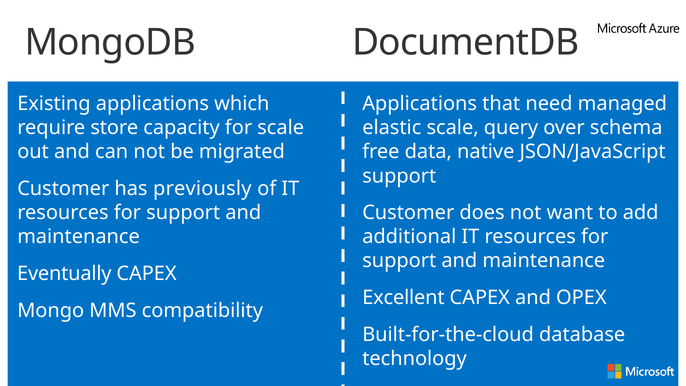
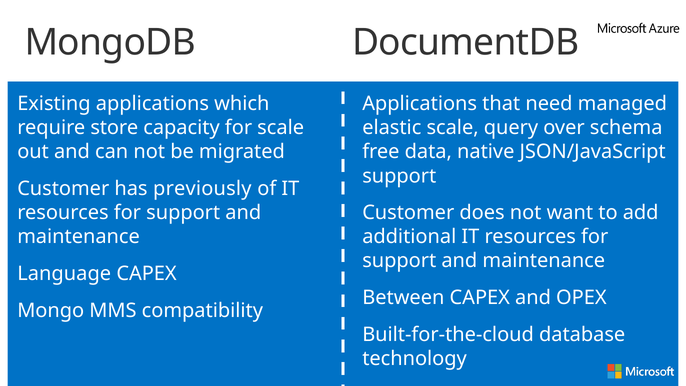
Eventually: Eventually -> Language (64, 274)
Excellent: Excellent -> Between (403, 298)
